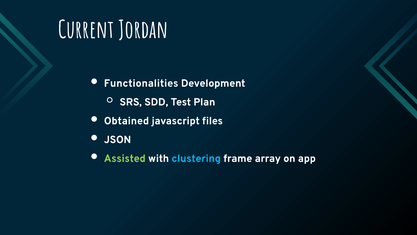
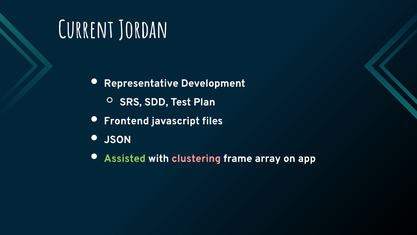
Functionalities: Functionalities -> Representative (141, 83)
Obtained: Obtained -> Frontend (126, 121)
clustering colour: light blue -> pink (196, 158)
